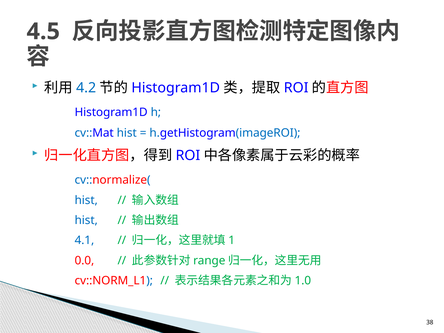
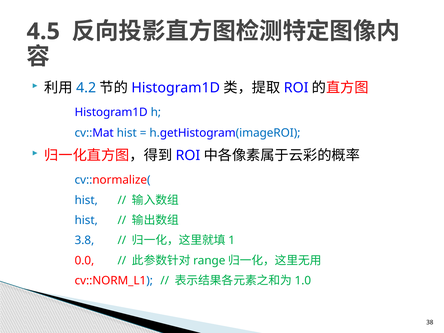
4.1: 4.1 -> 3.8 (84, 240)
